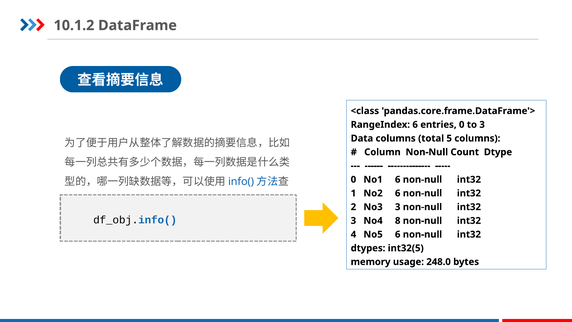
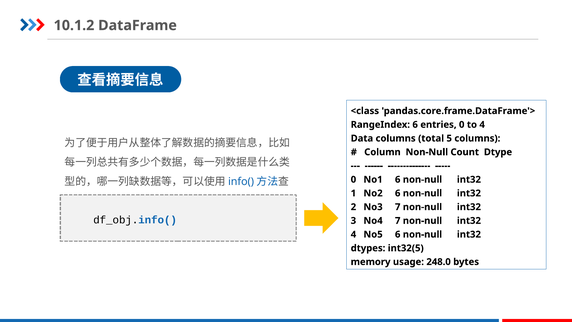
to 3: 3 -> 4 (482, 125)
No3 3: 3 -> 7 (398, 207)
No4 8: 8 -> 7 (398, 221)
